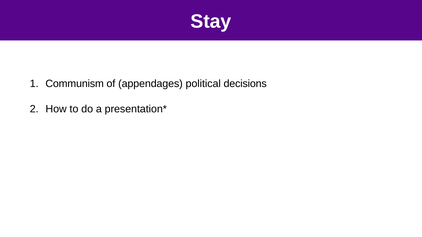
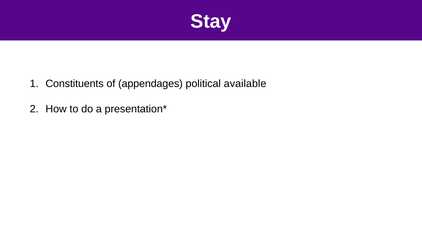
Communism: Communism -> Constituents (75, 84)
decisions: decisions -> available (245, 84)
